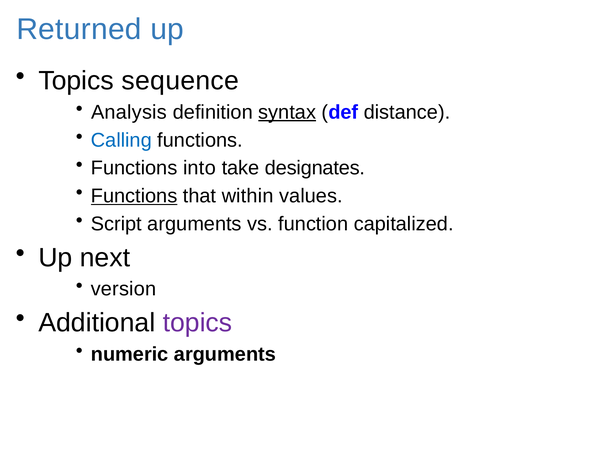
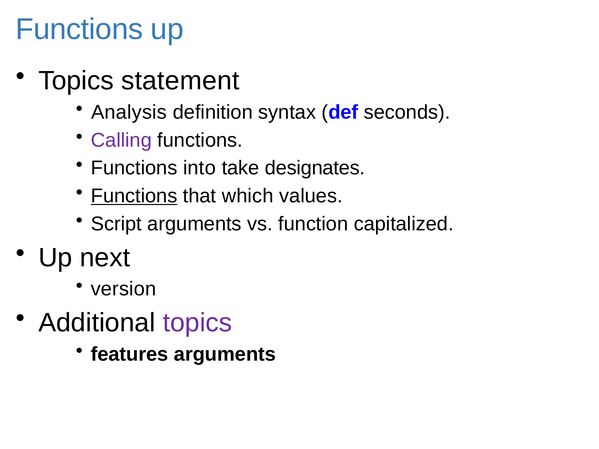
Returned: Returned -> Functions (79, 29)
sequence: sequence -> statement (180, 81)
syntax underline: present -> none (287, 112)
distance: distance -> seconds (407, 112)
Calling colour: blue -> purple (121, 140)
within: within -> which (248, 196)
numeric: numeric -> features (130, 354)
